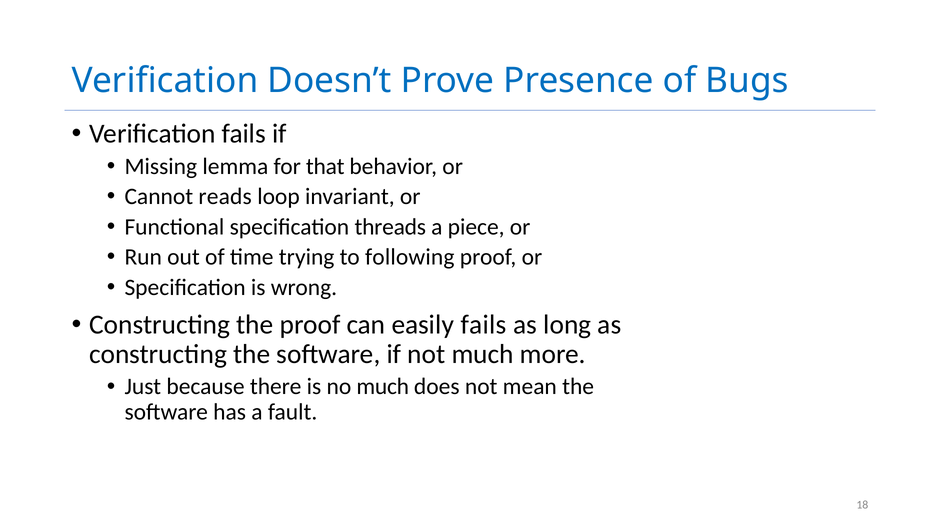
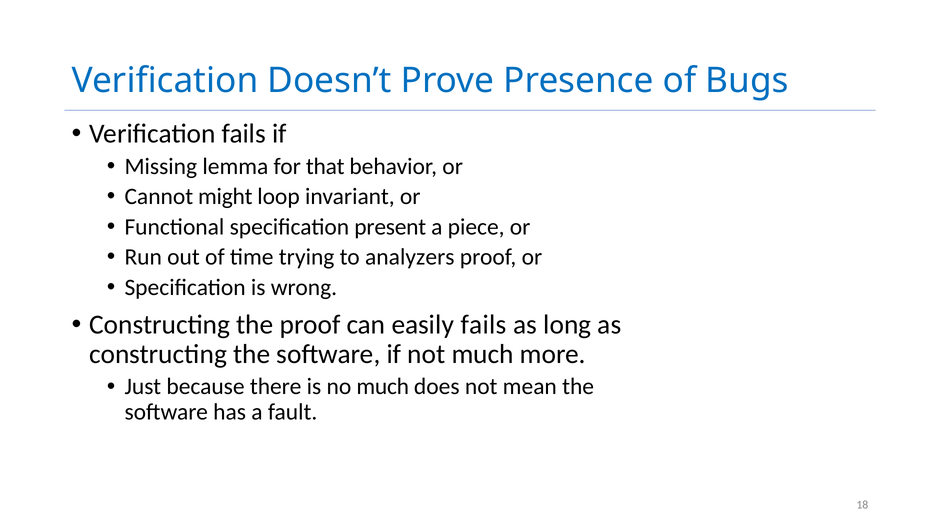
reads: reads -> might (225, 196)
threads: threads -> present (390, 227)
following: following -> analyzers (410, 257)
